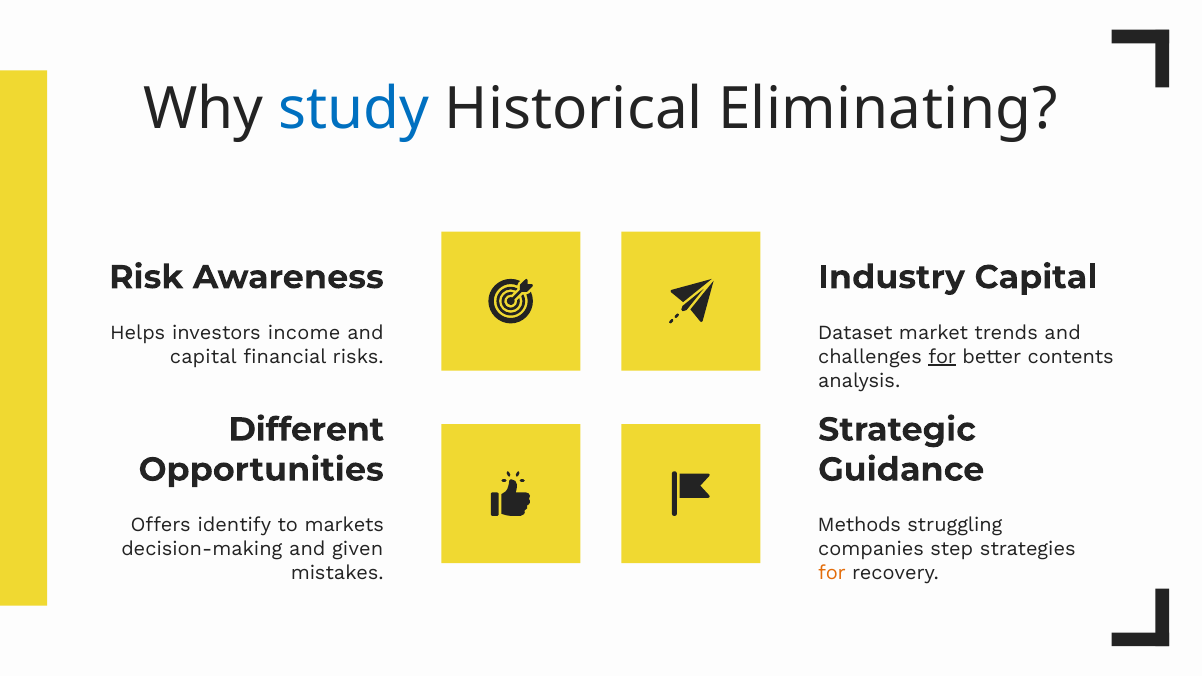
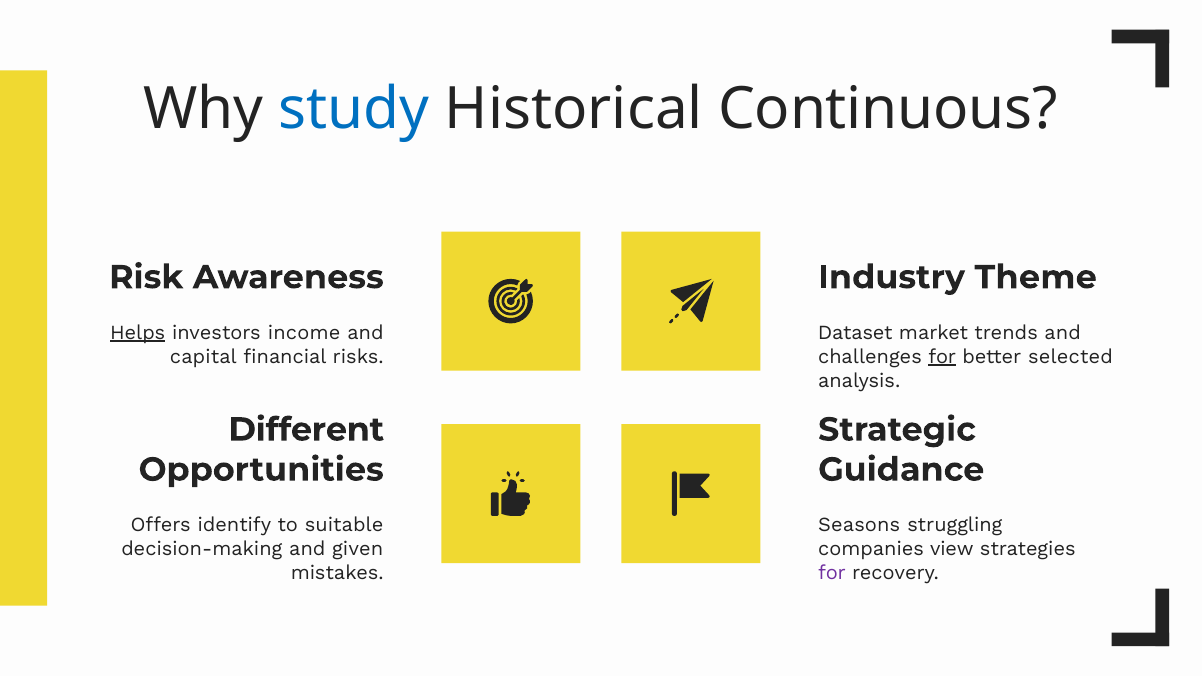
Eliminating: Eliminating -> Continuous (888, 110)
Industry Capital: Capital -> Theme (1036, 277)
Helps underline: none -> present (138, 333)
contents: contents -> selected (1070, 357)
markets: markets -> suitable (344, 525)
Methods: Methods -> Seasons (859, 525)
step: step -> view (952, 549)
for colour: orange -> purple (832, 573)
